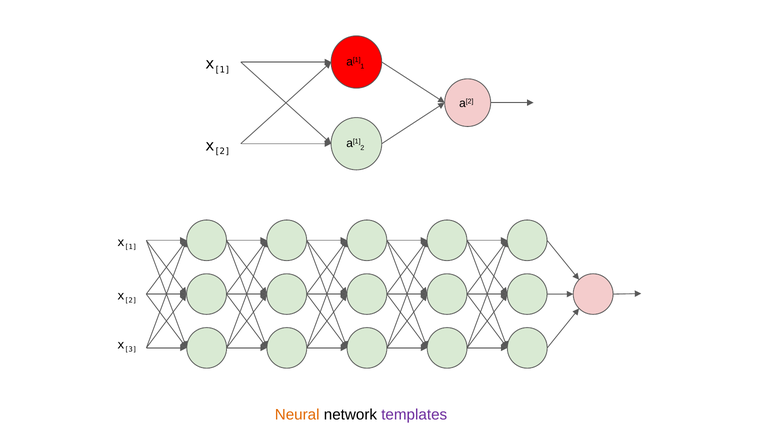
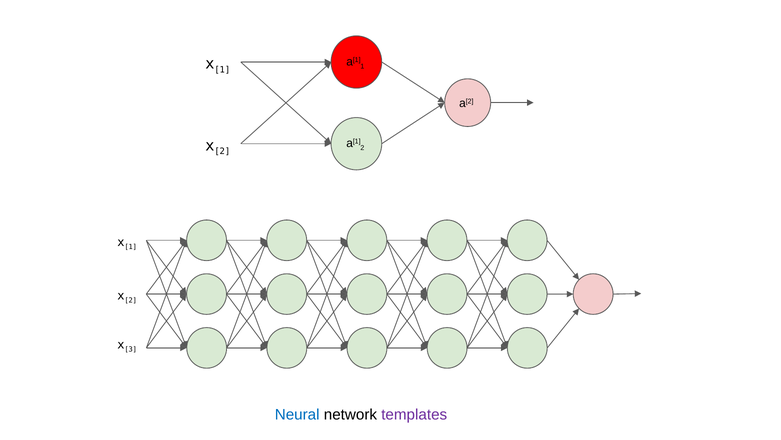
Neural colour: orange -> blue (297, 414)
